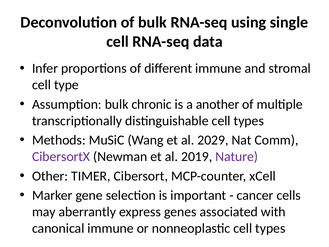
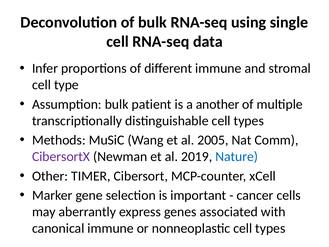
chronic: chronic -> patient (152, 104)
2029: 2029 -> 2005 (213, 140)
Nature colour: purple -> blue (237, 157)
